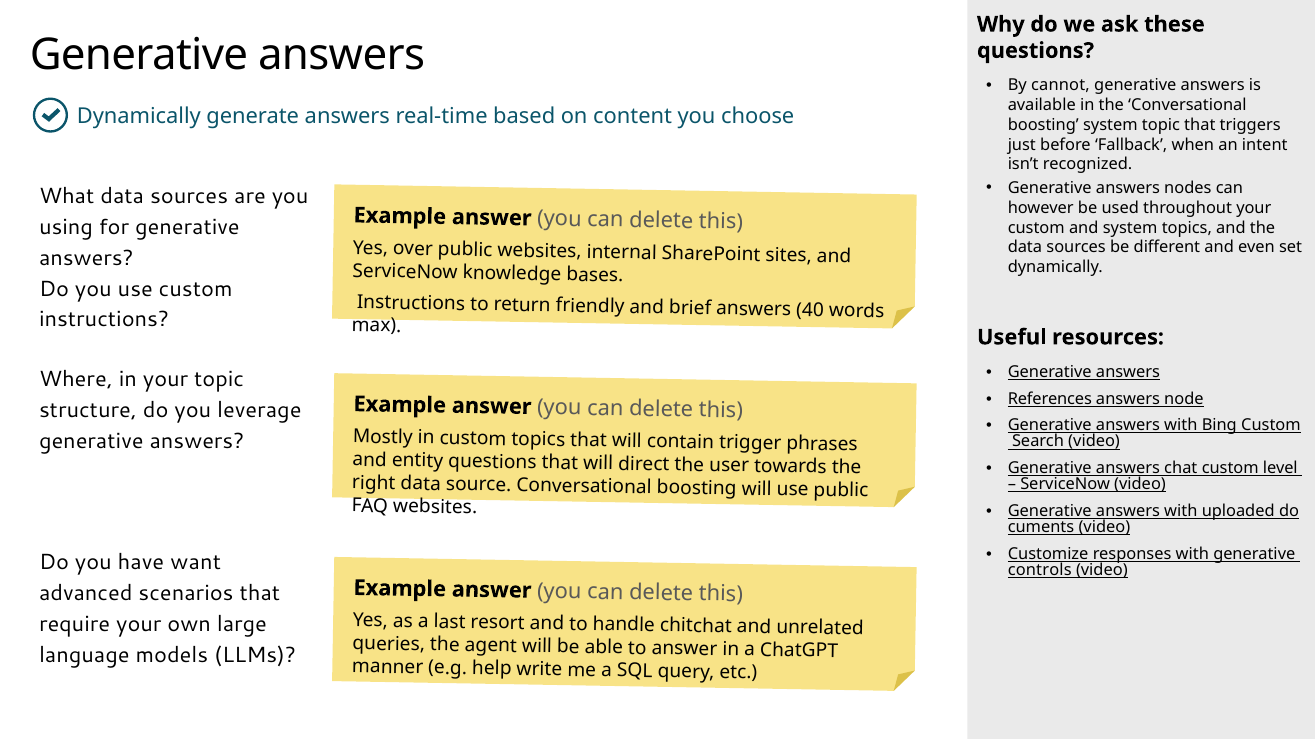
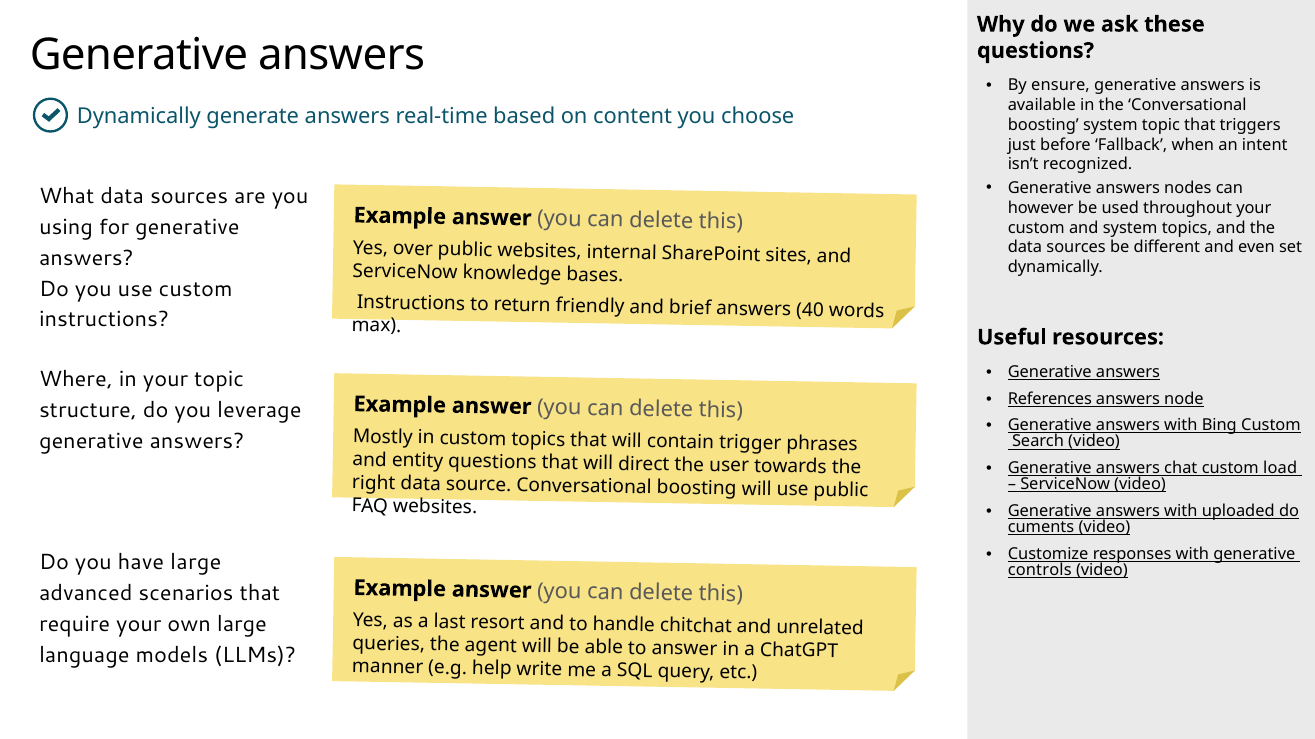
cannot: cannot -> ensure (1060, 86)
level: level -> load (1280, 468)
have want: want -> large (196, 563)
